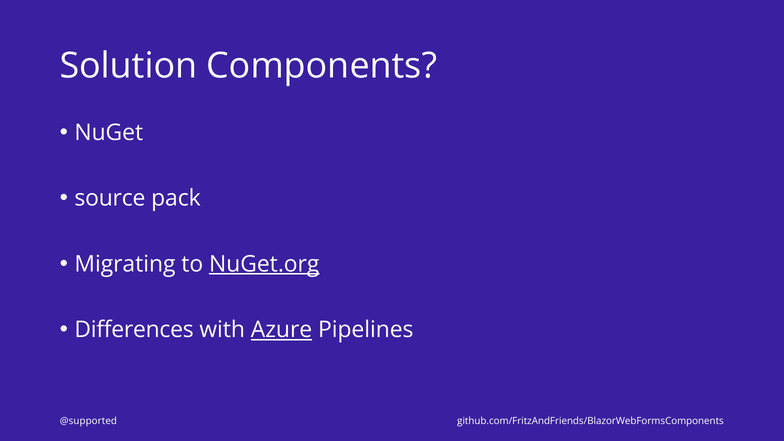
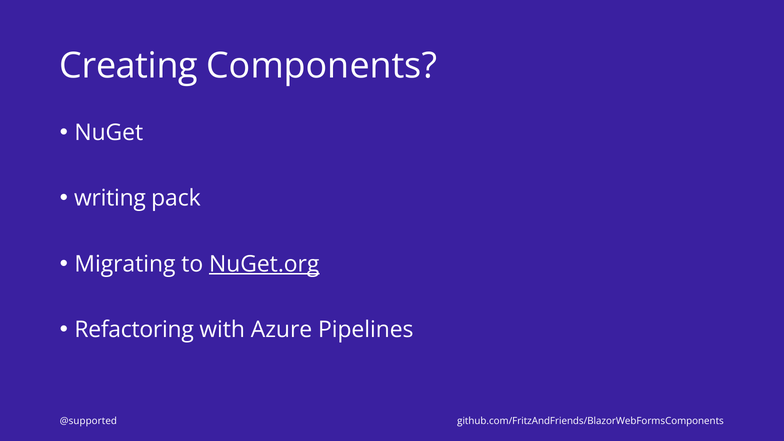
Solution: Solution -> Creating (129, 66)
source: source -> writing (110, 198)
Differences: Differences -> Refactoring (134, 330)
Azure underline: present -> none (282, 330)
